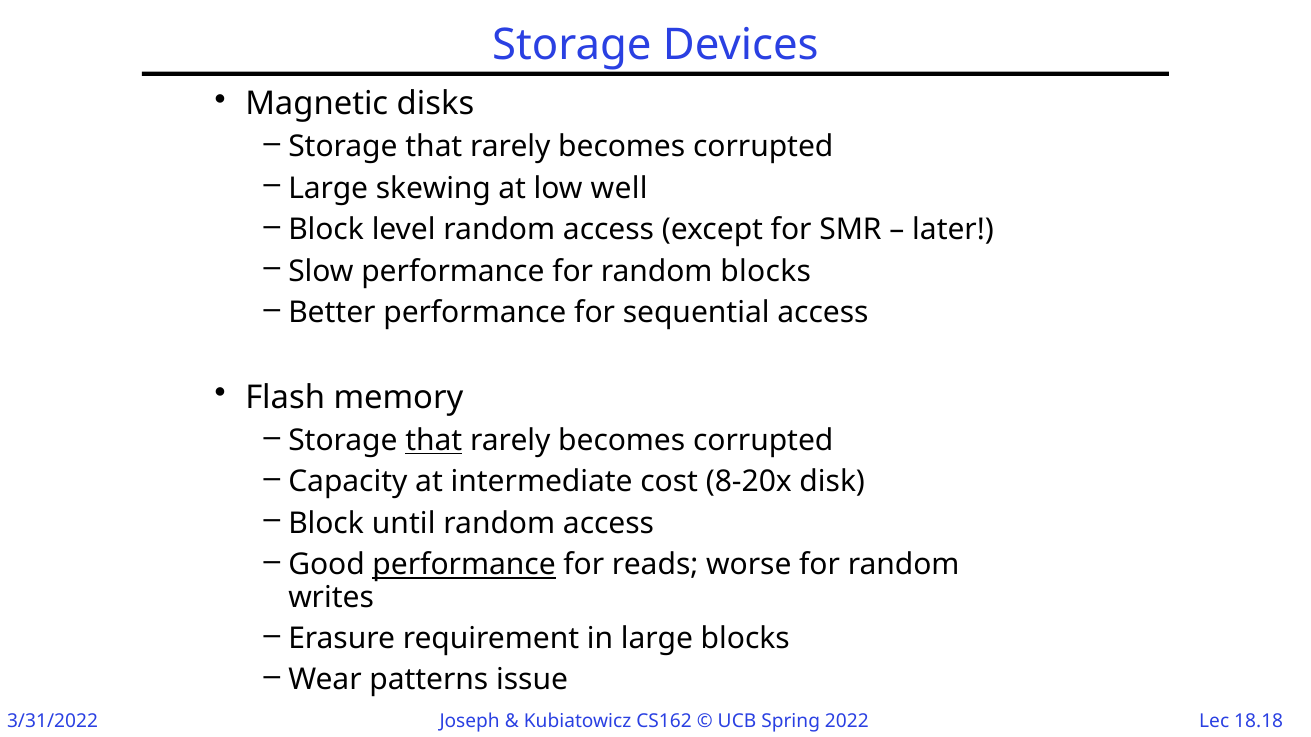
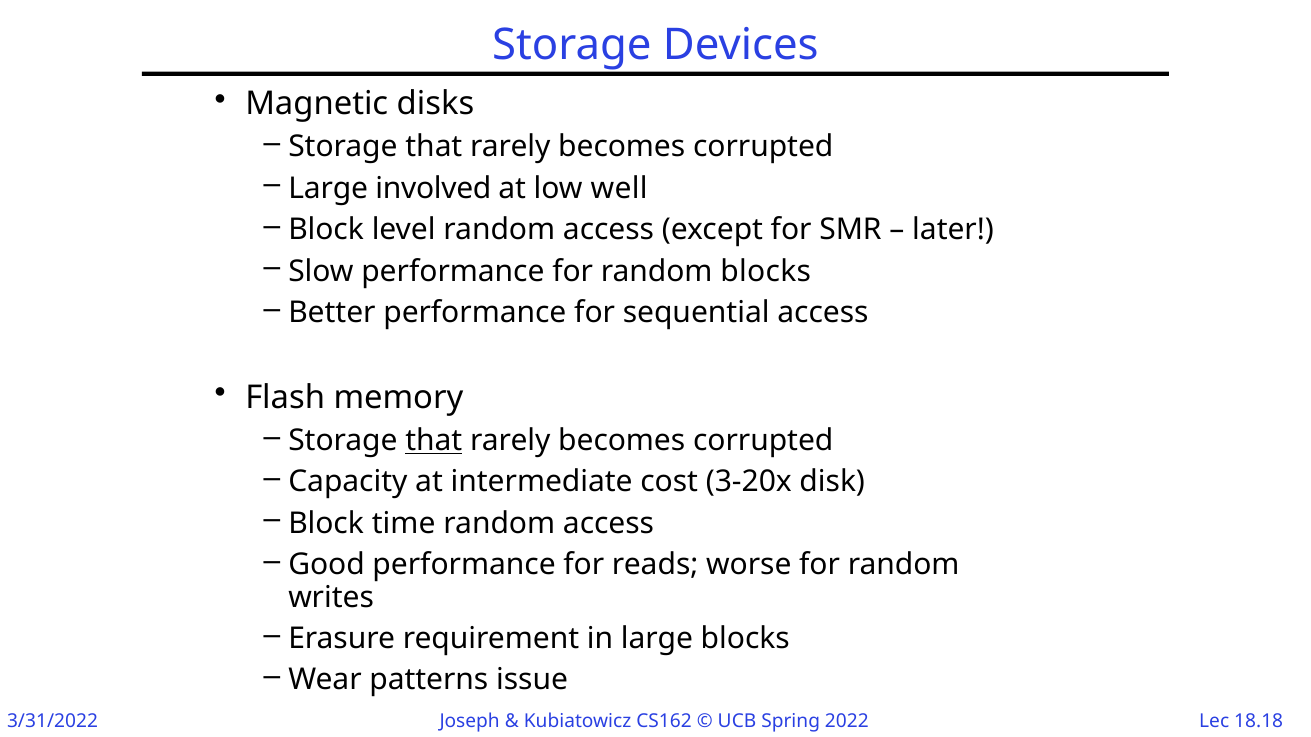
skewing: skewing -> involved (433, 189)
8-20x: 8-20x -> 3-20x (749, 482)
until: until -> time (404, 524)
performance underline: present -> none (464, 565)
